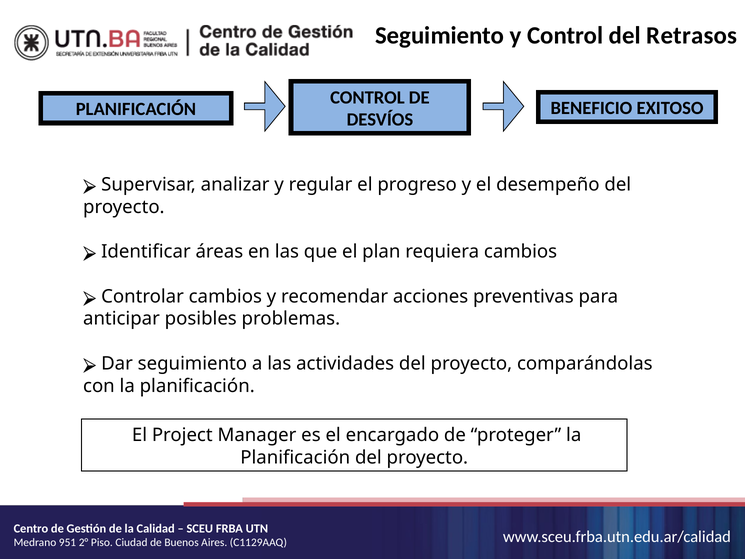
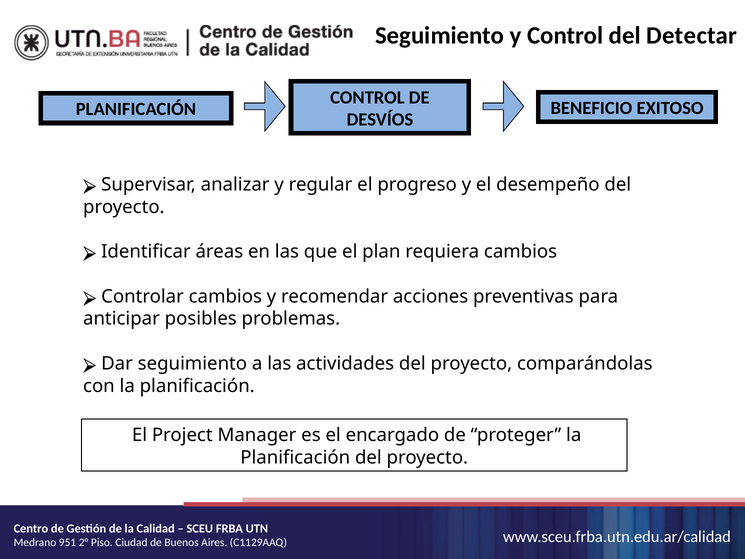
Retrasos: Retrasos -> Detectar (692, 36)
